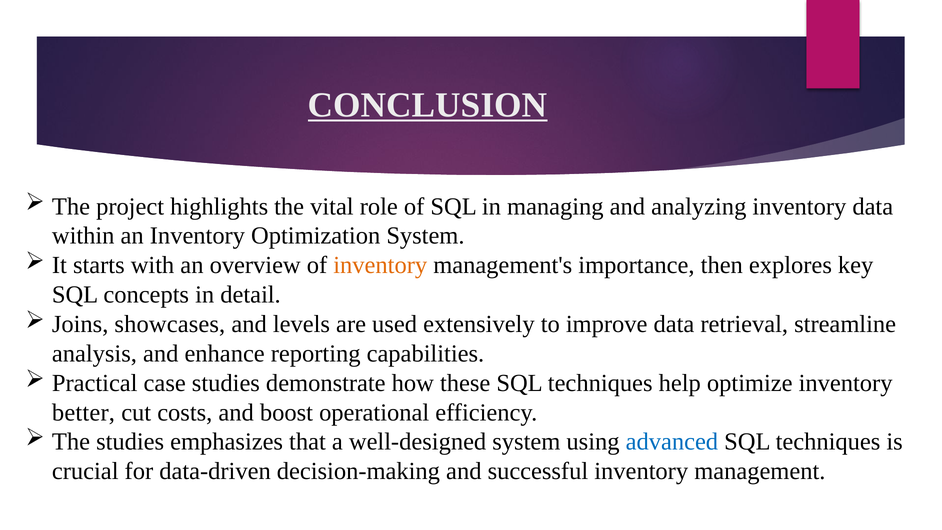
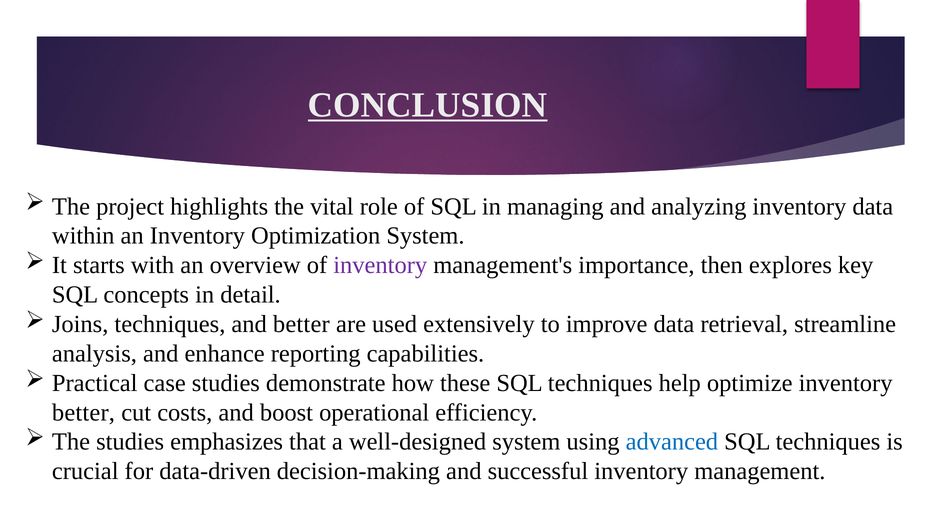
inventory colour: orange -> purple (380, 265)
Joins showcases: showcases -> techniques (170, 324)
and levels: levels -> better (301, 324)
